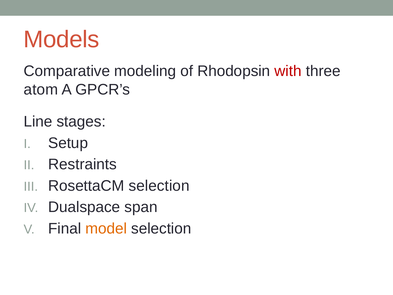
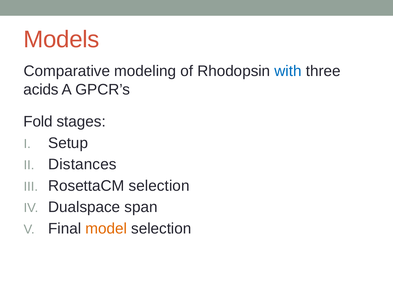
with colour: red -> blue (288, 71)
atom: atom -> acids (41, 89)
Line: Line -> Fold (38, 122)
Restraints: Restraints -> Distances (82, 164)
